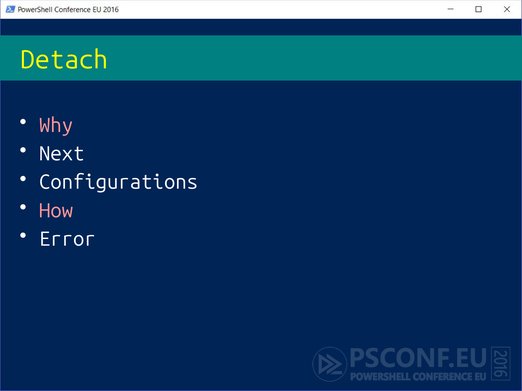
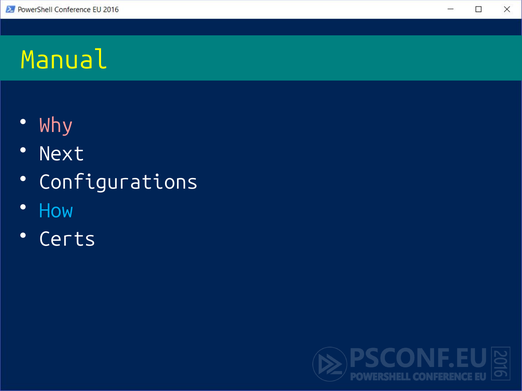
Detach: Detach -> Manual (64, 60)
How colour: pink -> light blue (56, 211)
Error: Error -> Certs (68, 239)
